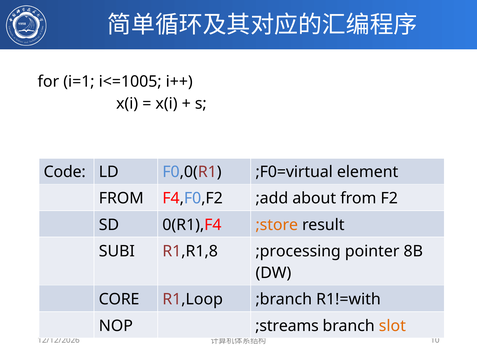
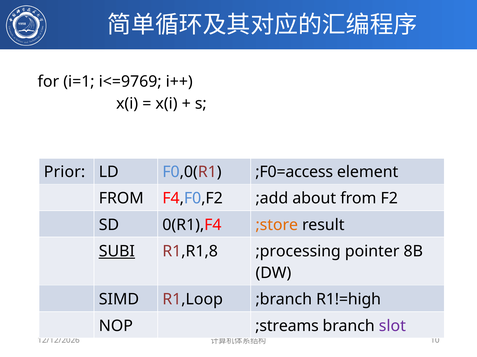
i<=1005: i<=1005 -> i<=9769 (130, 82)
Code: Code -> Prior (65, 172)
;F0=virtual: ;F0=virtual -> ;F0=access (294, 172)
SUBI underline: none -> present (117, 252)
CORE: CORE -> SIMD (119, 300)
R1!=with: R1!=with -> R1!=high (349, 300)
slot colour: orange -> purple (392, 326)
